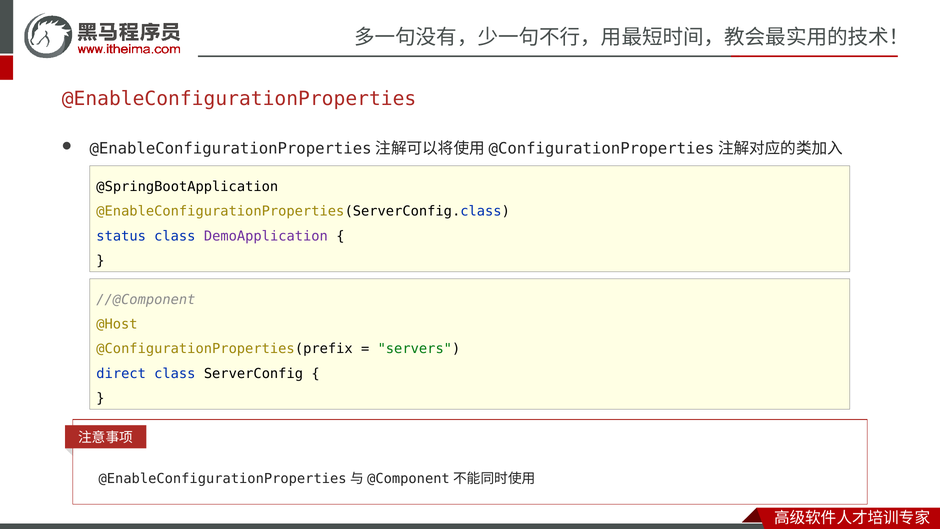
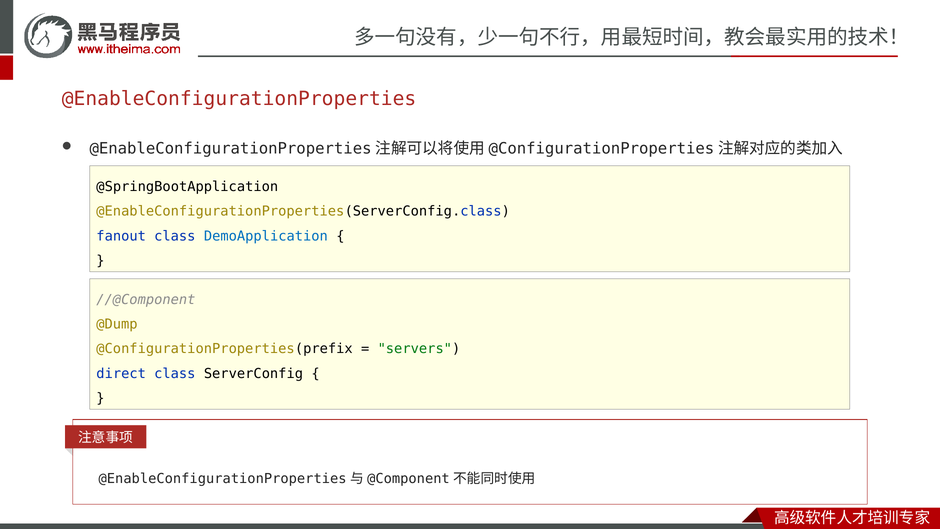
status: status -> fanout (121, 236)
DemoApplication colour: purple -> blue (266, 236)
@Host: @Host -> @Dump (117, 324)
